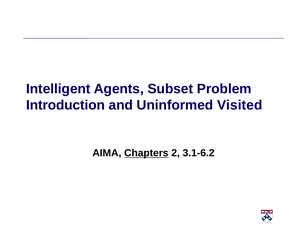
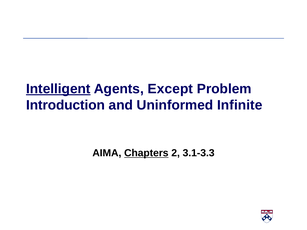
Intelligent underline: none -> present (58, 89)
Subset: Subset -> Except (170, 89)
Visited: Visited -> Infinite (240, 105)
3.1-6.2: 3.1-6.2 -> 3.1-3.3 (199, 153)
